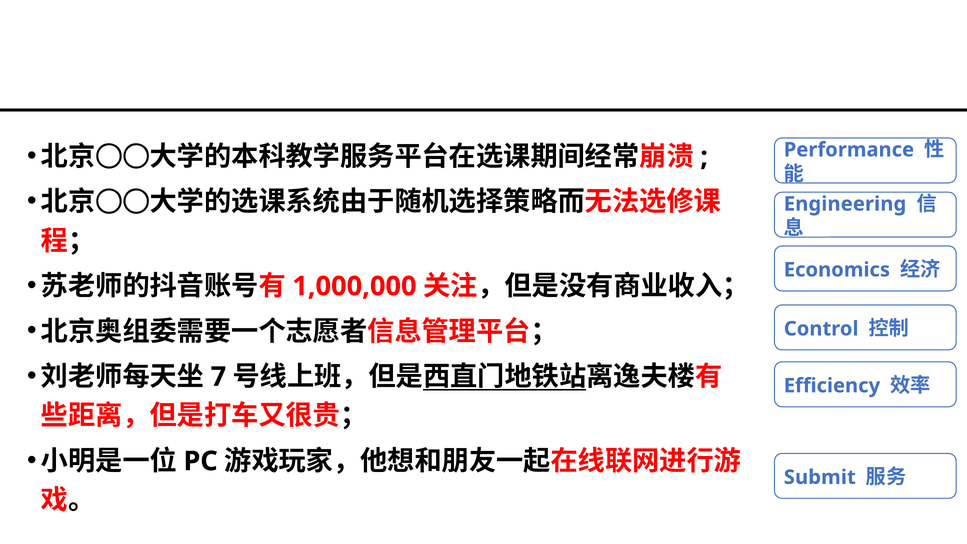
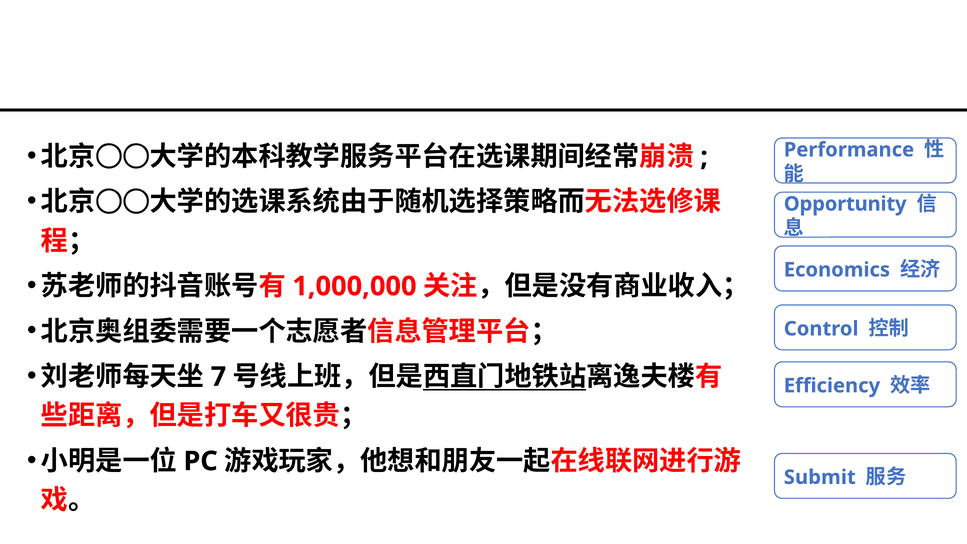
Engineering: Engineering -> Opportunity (845, 204)
